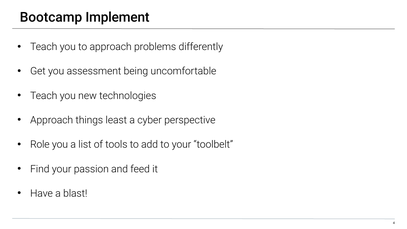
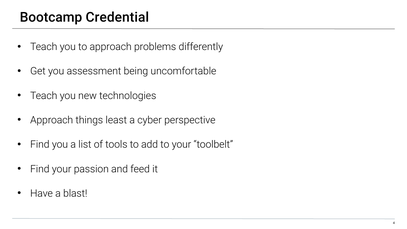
Implement: Implement -> Credential (117, 17)
Role: Role -> Find (40, 145)
